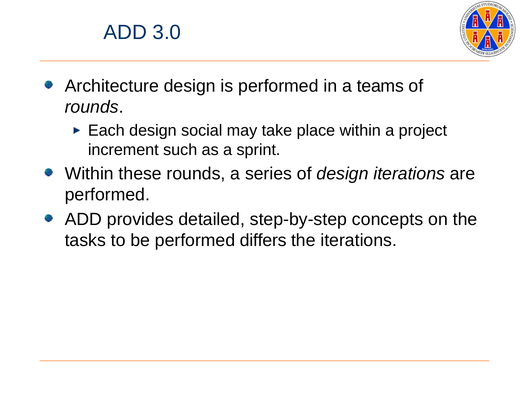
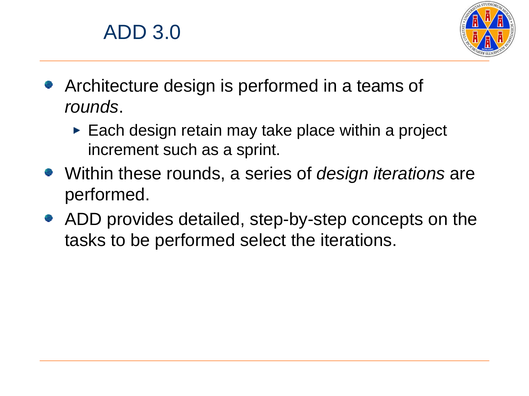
social: social -> retain (202, 131)
differs: differs -> select (263, 241)
